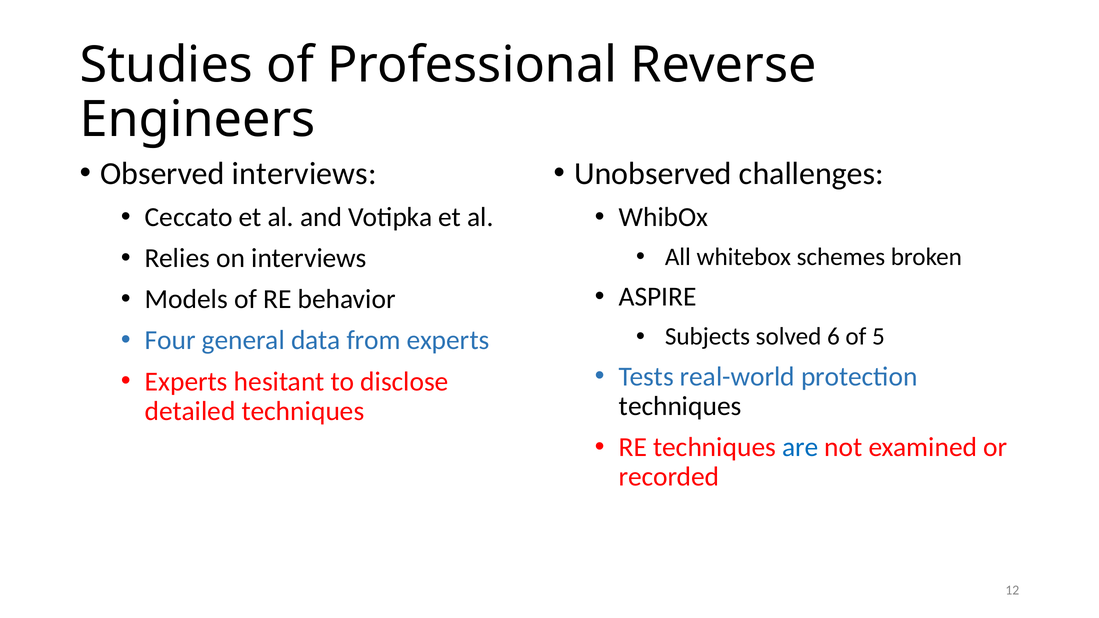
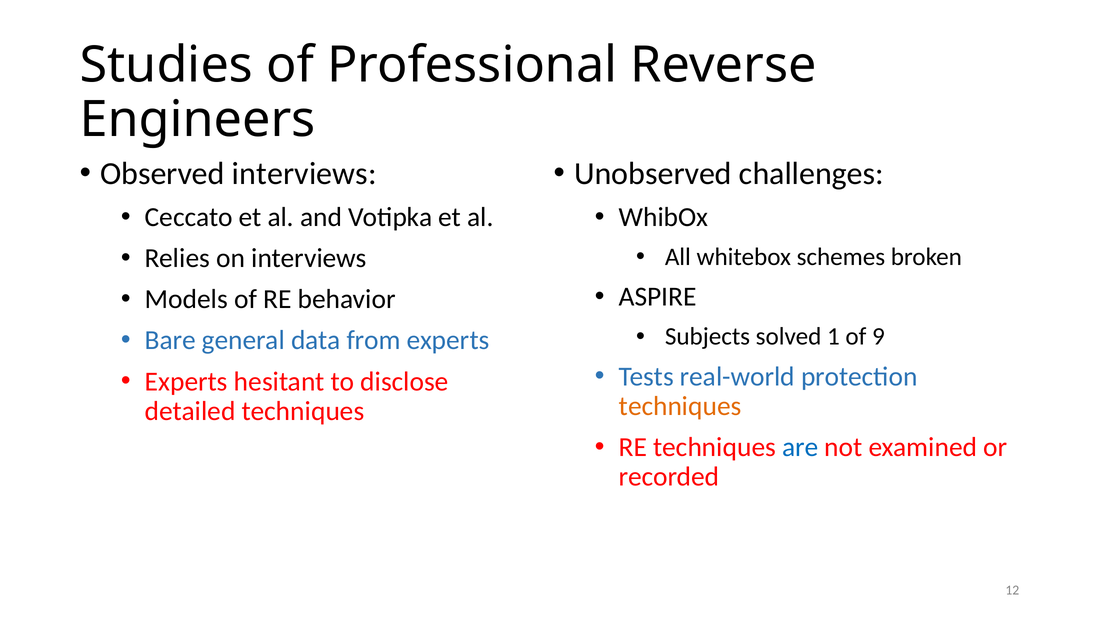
6: 6 -> 1 (833, 337)
5: 5 -> 9 (878, 337)
Four: Four -> Bare (170, 340)
techniques colour: black -> orange (680, 406)
